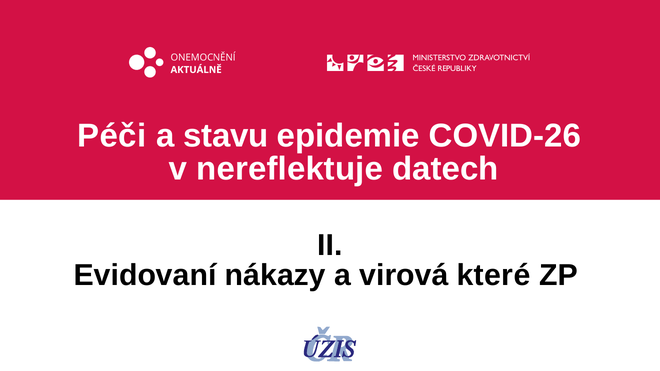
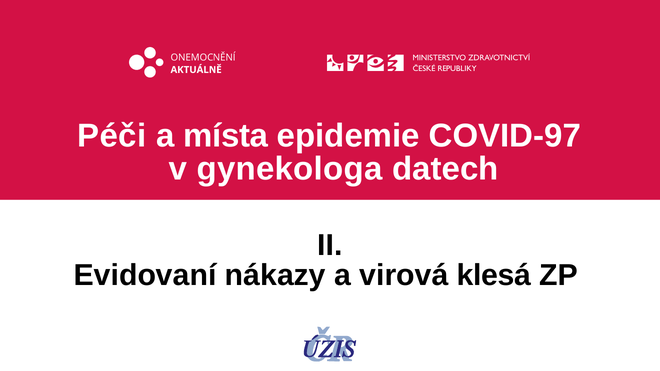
stavu: stavu -> místa (226, 136)
COVID-26: COVID-26 -> COVID-97 (505, 136)
nereflektuje: nereflektuje -> gynekologa (290, 169)
které: které -> klesá (494, 276)
